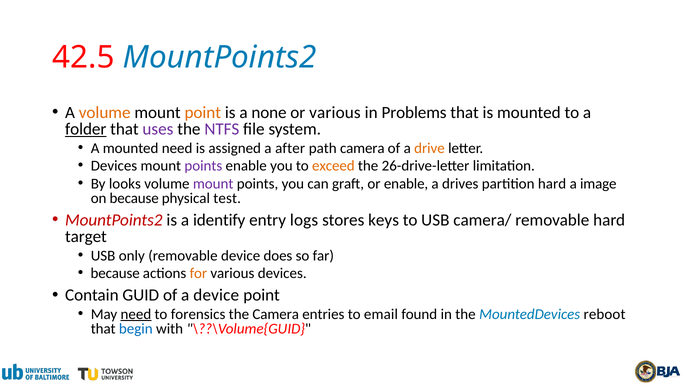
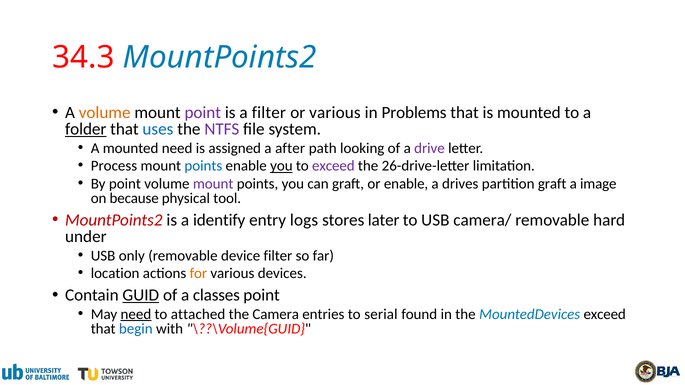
42.5: 42.5 -> 34.3 (83, 58)
point colour: orange -> purple (203, 113)
a none: none -> filter (269, 113)
uses colour: purple -> blue (158, 129)
path camera: camera -> looking (362, 148)
drive colour: orange -> purple (429, 148)
Devices: Devices -> Process (114, 166)
points colour: purple -> blue (203, 166)
you underline: none -> present (281, 166)
exceed colour: orange -> purple (333, 166)
By looks: looks -> point (125, 184)
partition hard: hard -> graft (552, 184)
test: test -> tool (227, 198)
keys: keys -> later (384, 220)
target: target -> under (86, 237)
device does: does -> filter (278, 256)
because: because -> location (115, 274)
GUID underline: none -> present (141, 296)
a device: device -> classes (216, 296)
forensics: forensics -> attached (198, 314)
email: email -> serial (381, 314)
MountedDevices reboot: reboot -> exceed (605, 314)
